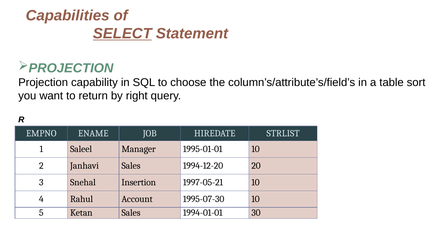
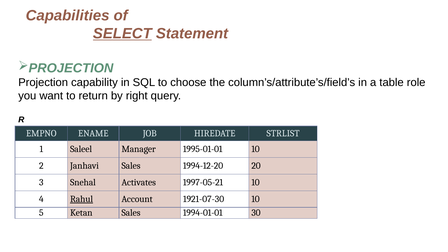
sort: sort -> role (416, 83)
Insertion: Insertion -> Activates (139, 182)
Rahul underline: none -> present (82, 199)
1995-07-30: 1995-07-30 -> 1921-07-30 (204, 199)
